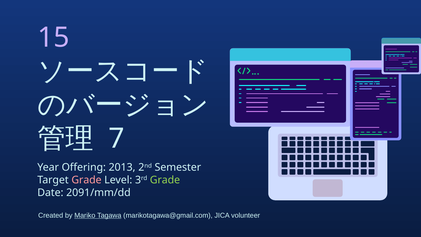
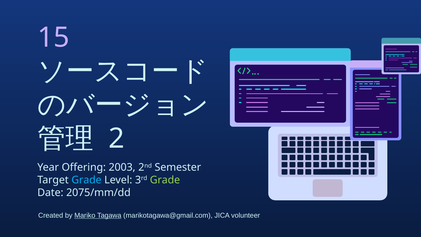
7: 7 -> 2 (117, 138)
2013: 2013 -> 2003 (122, 167)
Grade colour: pink -> light blue (86, 180)
2091/mm/dd: 2091/mm/dd -> 2075/mm/dd (98, 192)
